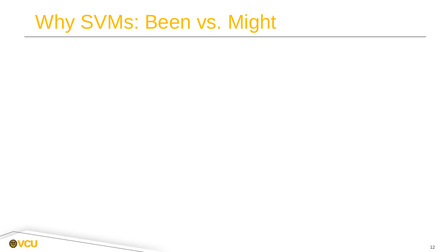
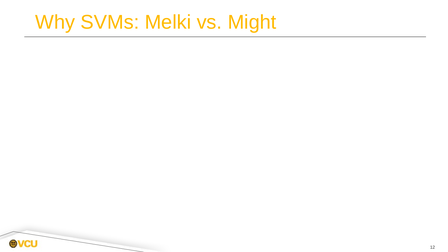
Been: Been -> Melki (168, 22)
